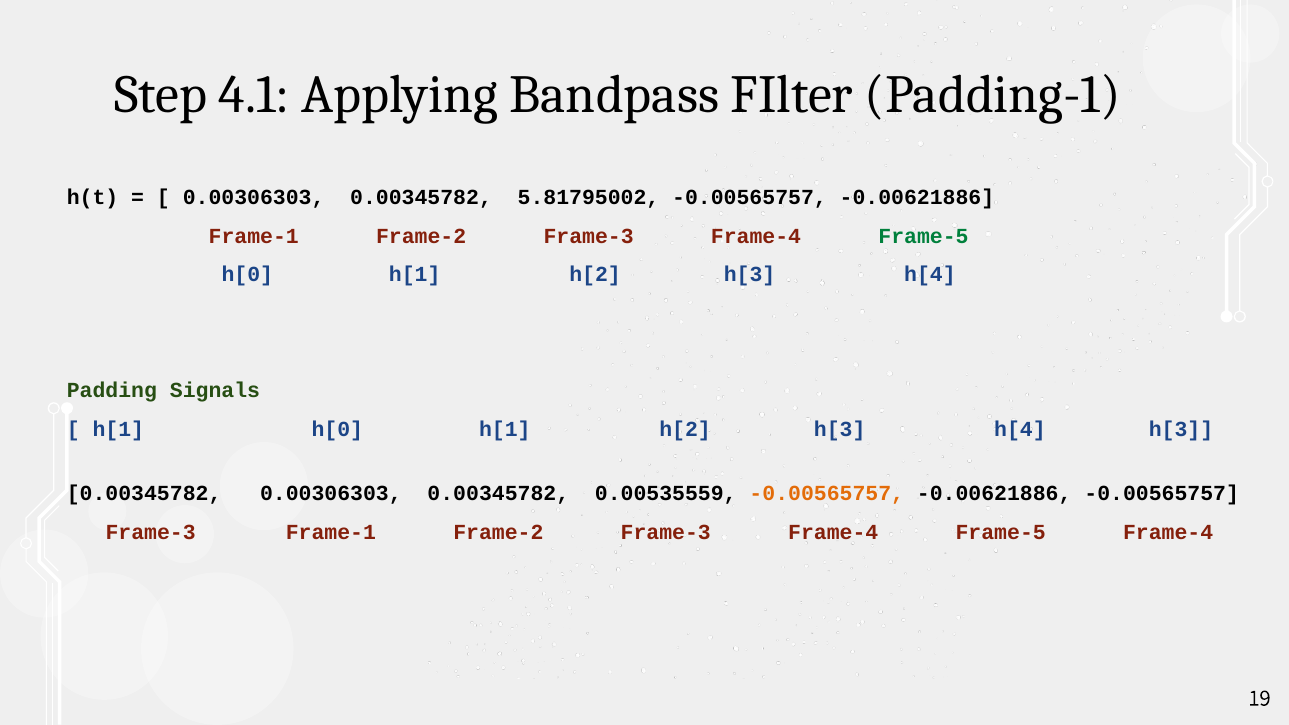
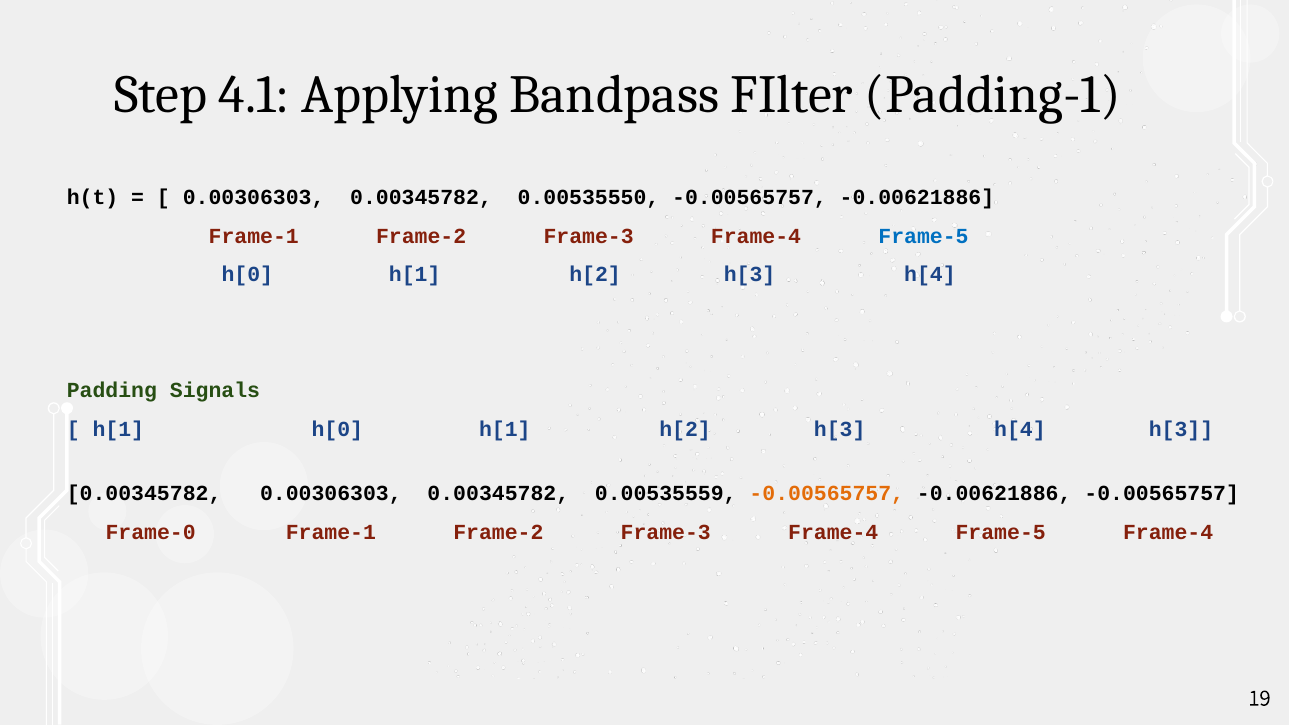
5.81795002: 5.81795002 -> 0.00535550 (588, 197)
Frame-5 colour: green -> blue (923, 236)
Frame-3: Frame-3 -> Frame-0 (151, 533)
